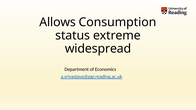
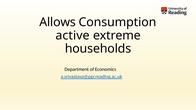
status: status -> active (73, 36)
widespread: widespread -> households (98, 49)
